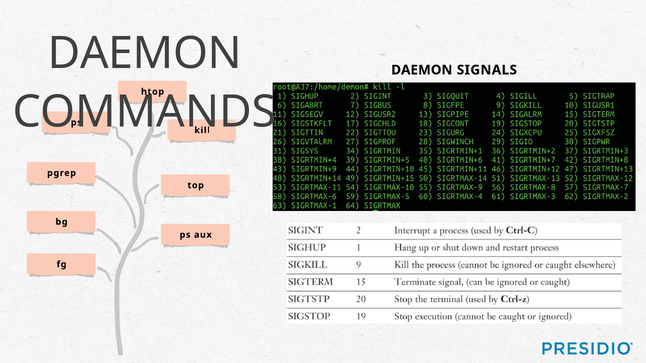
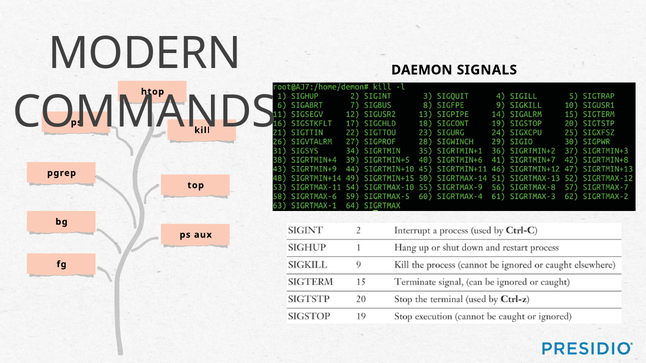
DAEMON: DAEMON -> MODERN (145, 53)
